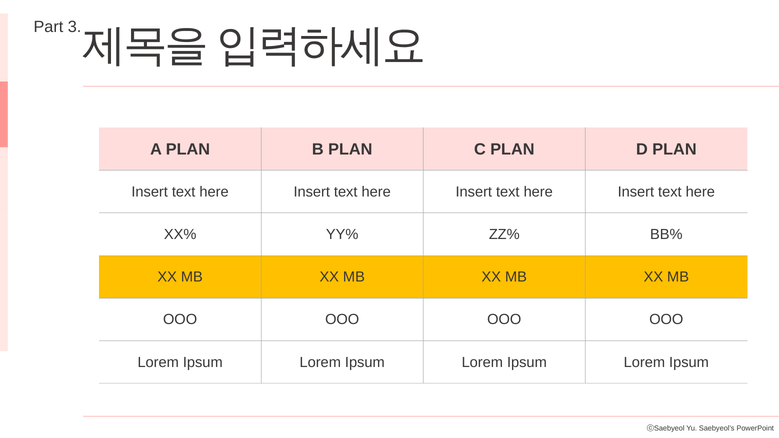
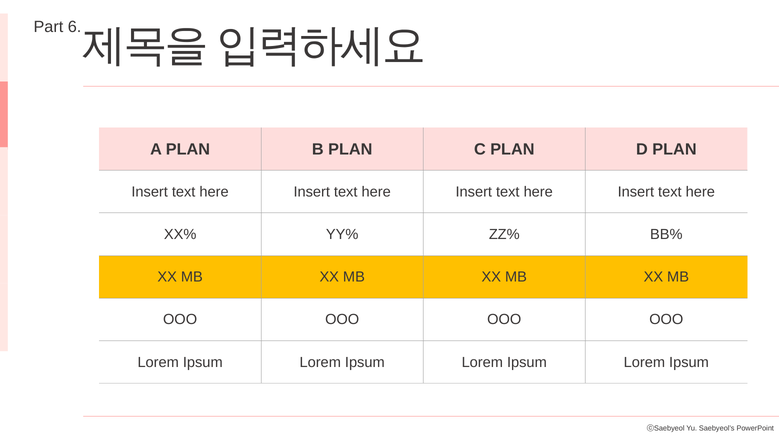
3: 3 -> 6 (75, 27)
